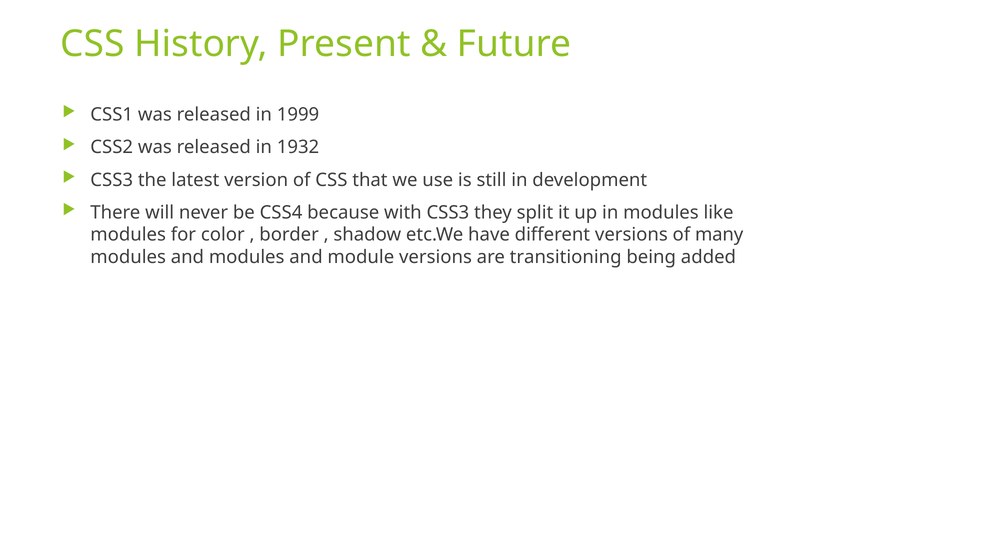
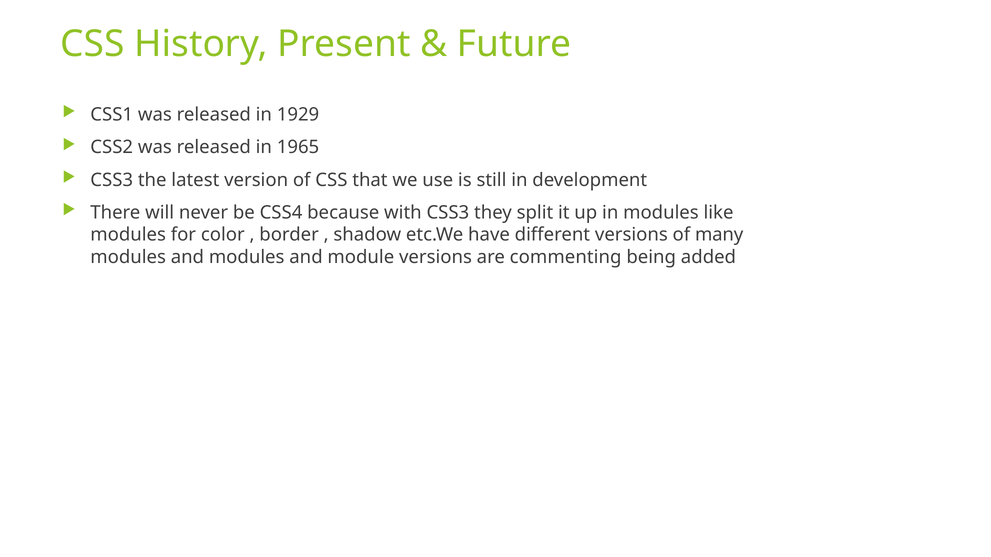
1999: 1999 -> 1929 (298, 115)
1932: 1932 -> 1965 (298, 147)
transitioning: transitioning -> commenting (566, 257)
